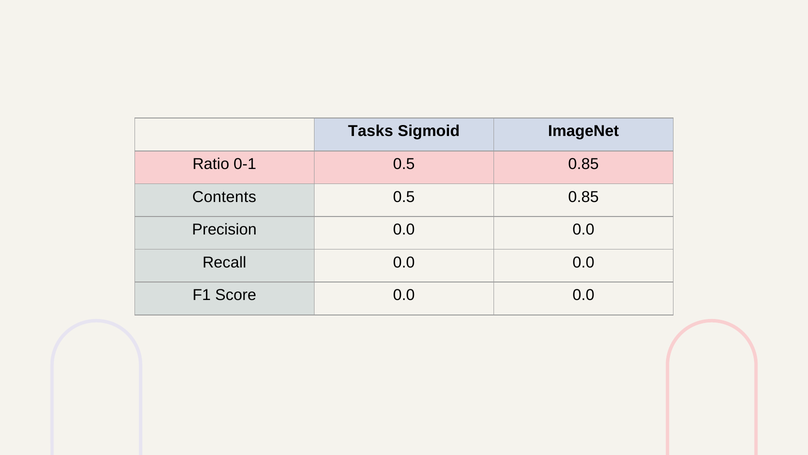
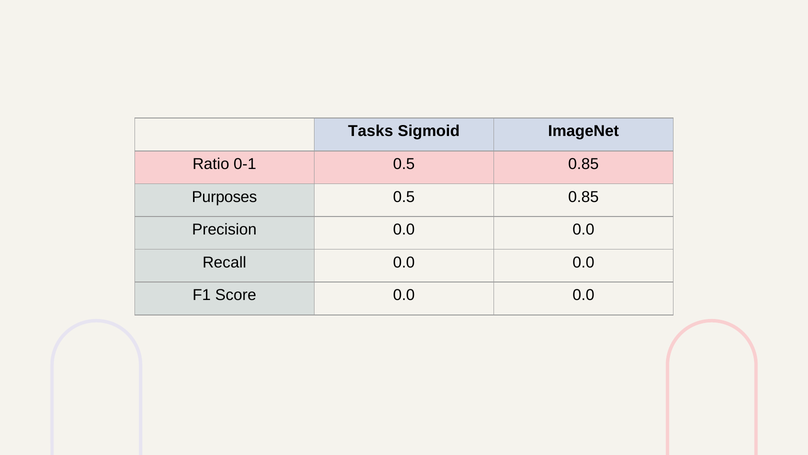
Contents: Contents -> Purposes (224, 197)
